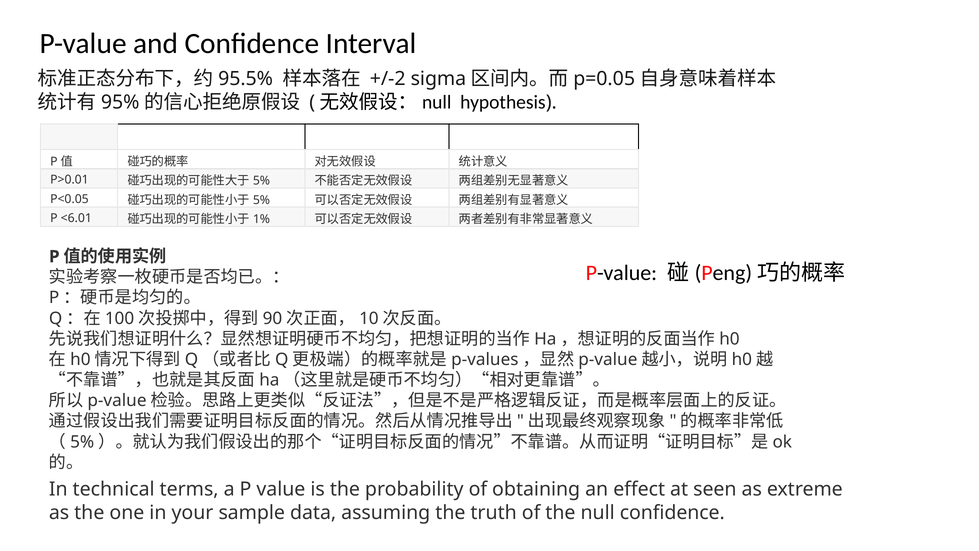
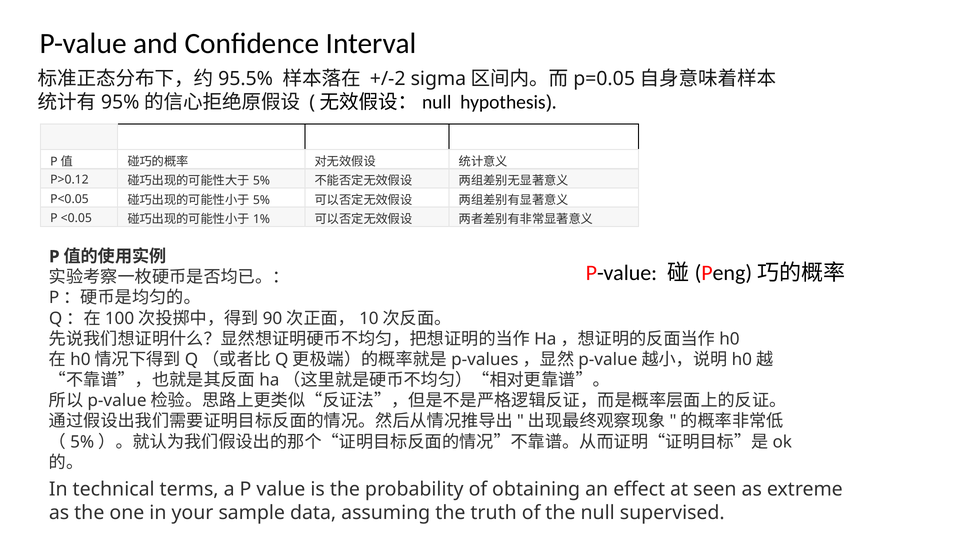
P>0.01: P>0.01 -> P>0.12 (69, 180)
<6.01: <6.01 -> <0.05 (76, 218)
null confidence: confidence -> supervised (672, 512)
